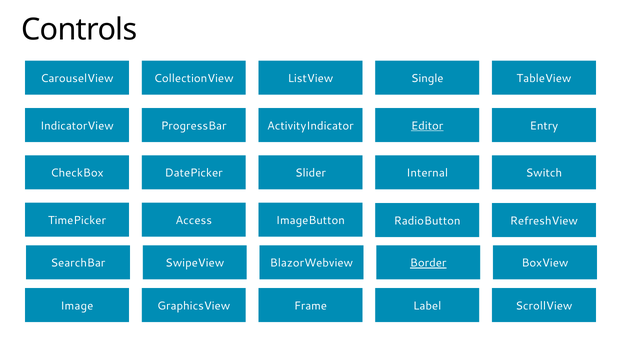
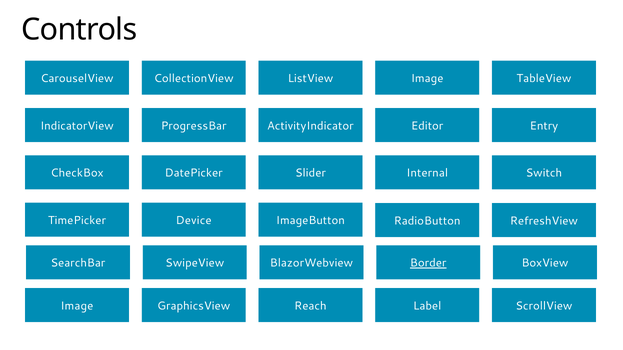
ListView Single: Single -> Image (427, 79)
Editor underline: present -> none (427, 126)
Access: Access -> Device (194, 221)
Frame: Frame -> Reach (310, 306)
